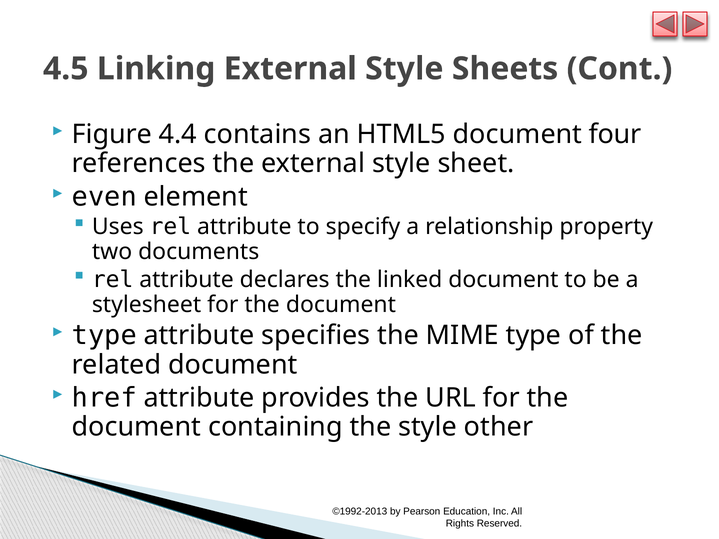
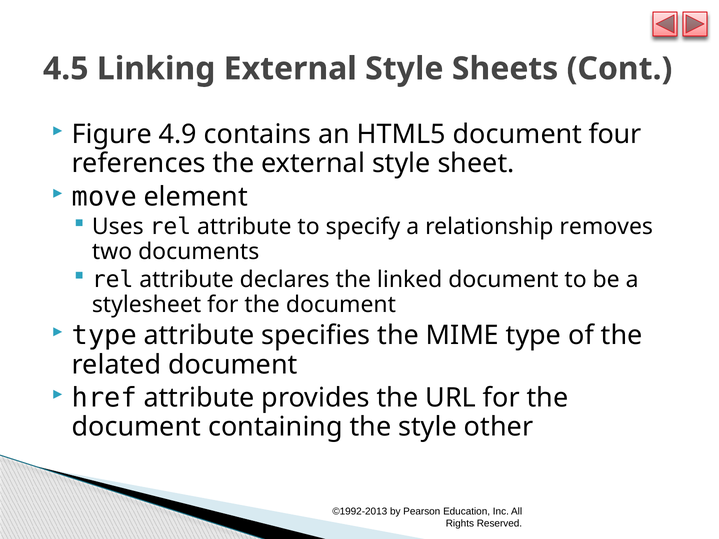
4.4: 4.4 -> 4.9 (178, 134)
even: even -> move (104, 197)
property: property -> removes (606, 227)
